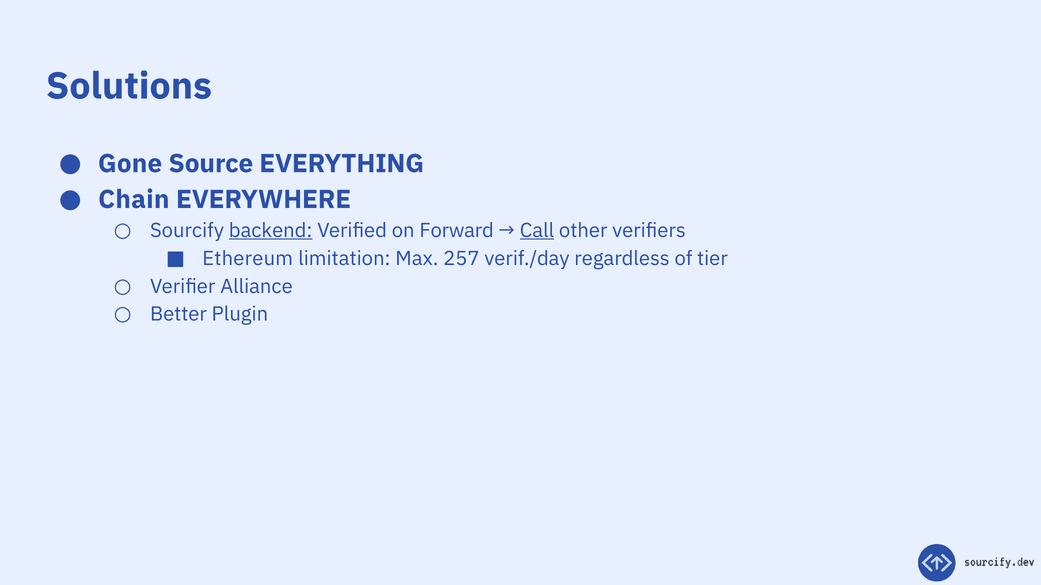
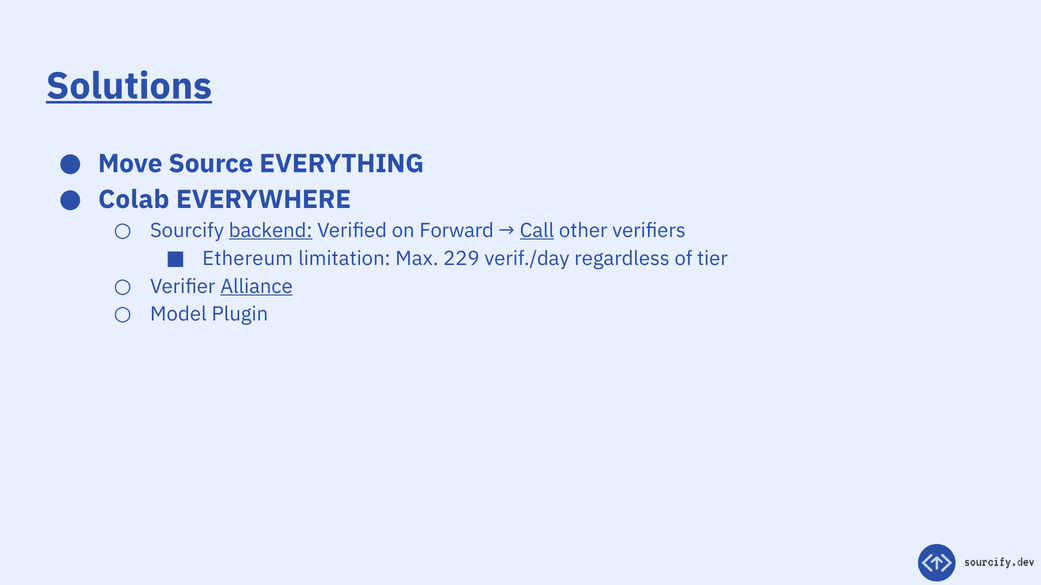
Solutions underline: none -> present (129, 86)
Gone: Gone -> Move (130, 164)
Chain: Chain -> Colab (134, 200)
257: 257 -> 229 (461, 259)
Alliance underline: none -> present (256, 287)
Better: Better -> Model (178, 315)
